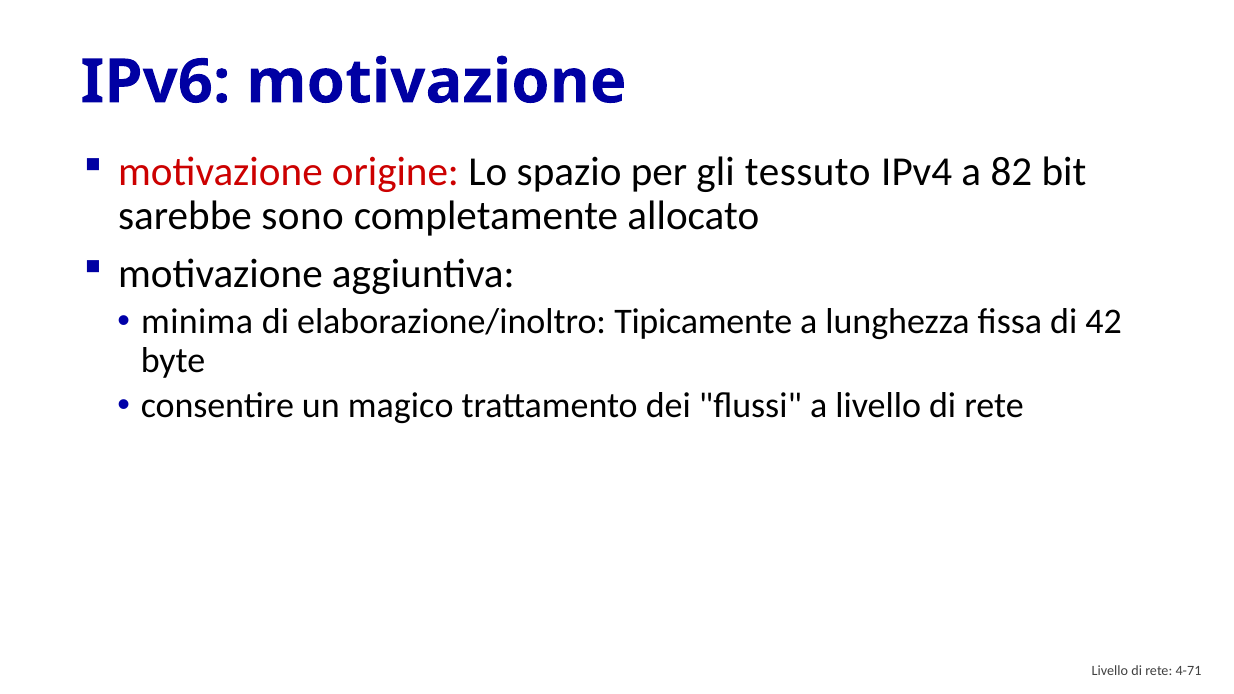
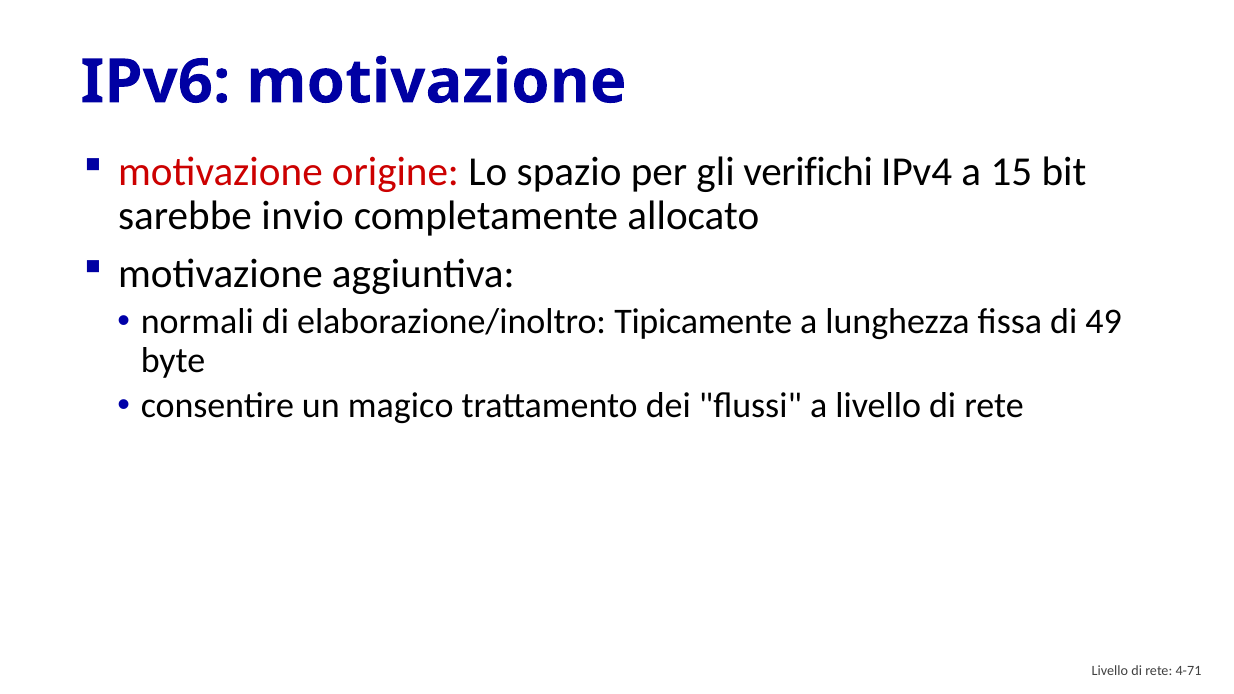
tessuto: tessuto -> verifichi (808, 172)
82: 82 -> 15 (1011, 172)
sono: sono -> invio (303, 216)
minima: minima -> normali (197, 322)
42: 42 -> 49 (1104, 322)
